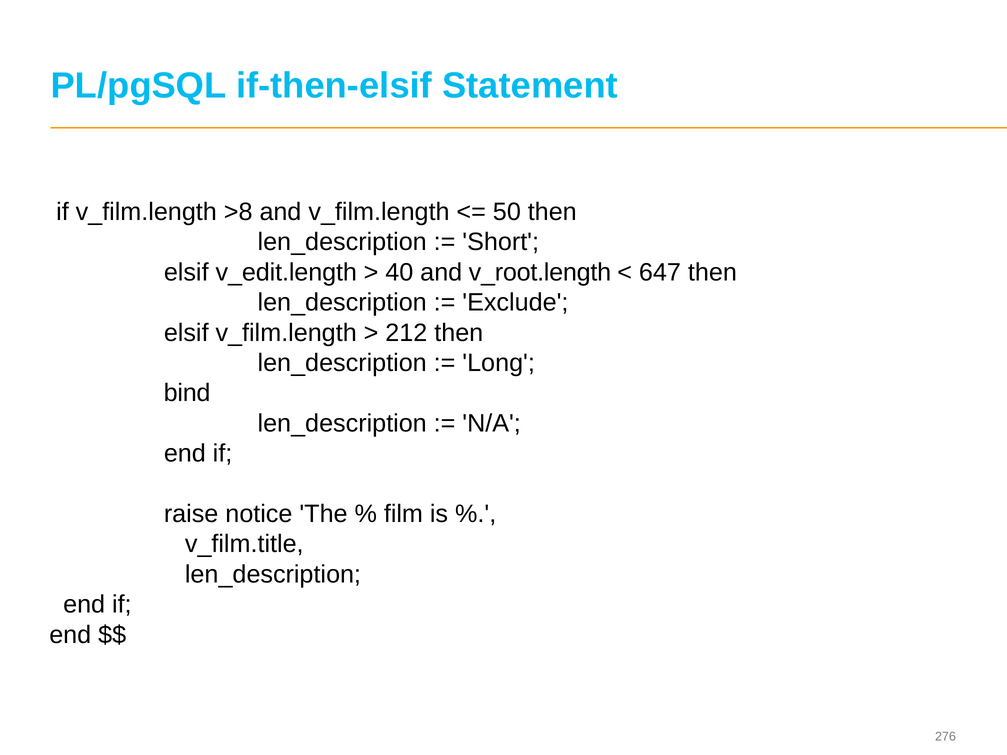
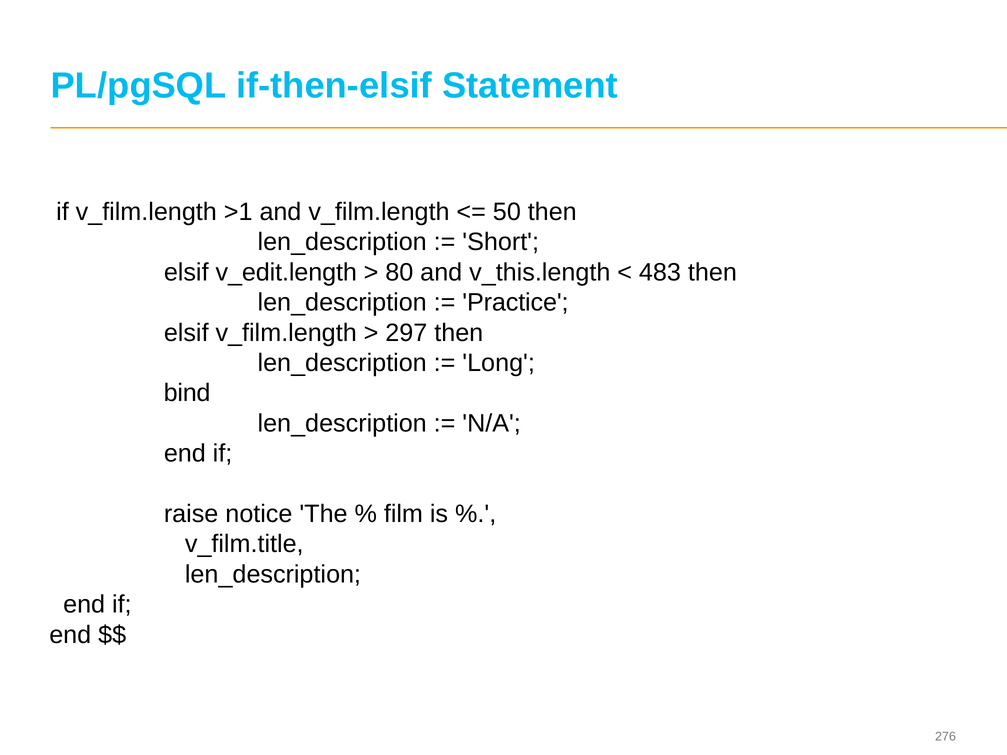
>8: >8 -> >1 (238, 212)
40: 40 -> 80 (399, 272)
v_root.length: v_root.length -> v_this.length (540, 272)
647: 647 -> 483 (660, 272)
Exclude: Exclude -> Practice (515, 303)
212: 212 -> 297 (406, 333)
